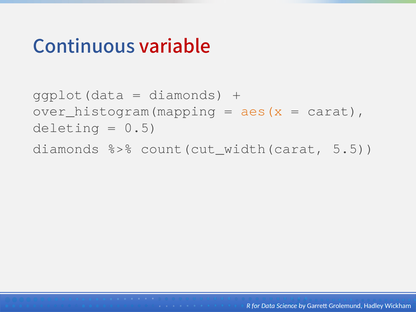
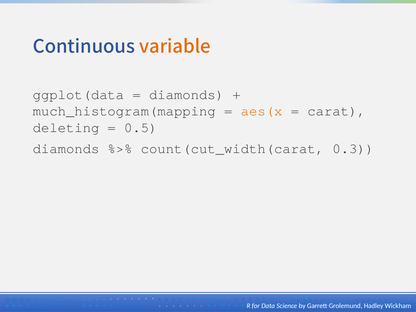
variable colour: red -> orange (175, 47)
over_histogram(mapping: over_histogram(mapping -> much_histogram(mapping (124, 111)
5.5: 5.5 -> 0.3 (353, 149)
